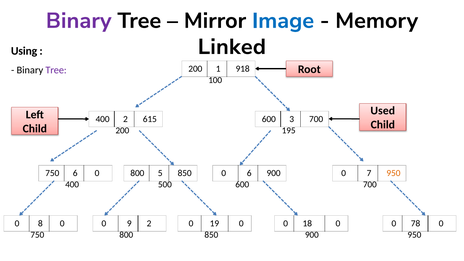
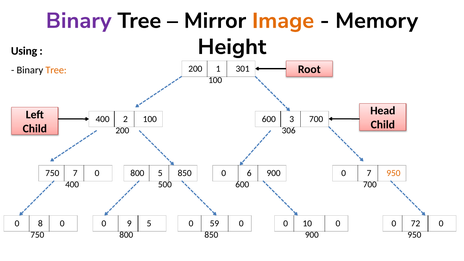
Image colour: blue -> orange (283, 21)
Linked: Linked -> Height (232, 47)
918: 918 -> 301 (243, 69)
Tree colour: purple -> orange (56, 70)
Used: Used -> Head (383, 111)
2 615: 615 -> 100 (150, 119)
195: 195 -> 306 (289, 131)
750 6: 6 -> 7 (75, 173)
9 2: 2 -> 5 (149, 224)
19: 19 -> 59 (214, 224)
18: 18 -> 10 (307, 224)
78: 78 -> 72 (416, 224)
